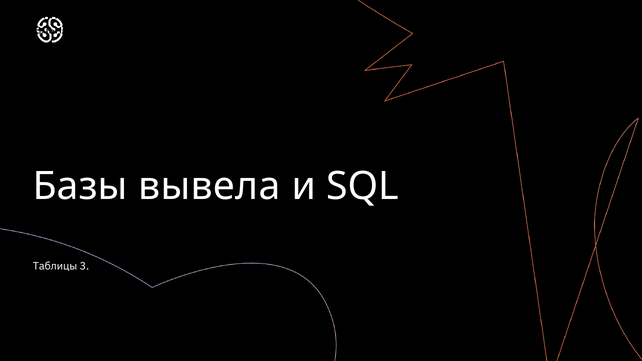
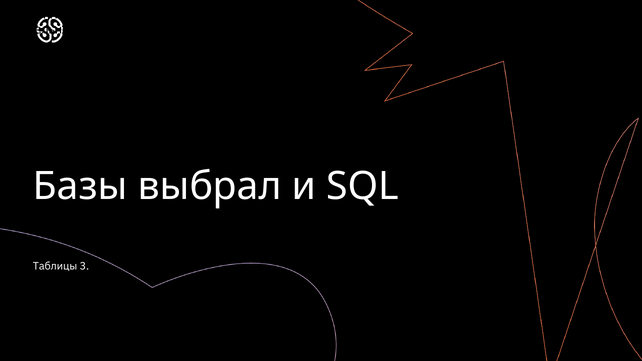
вывела: вывела -> выбрал (210, 186)
